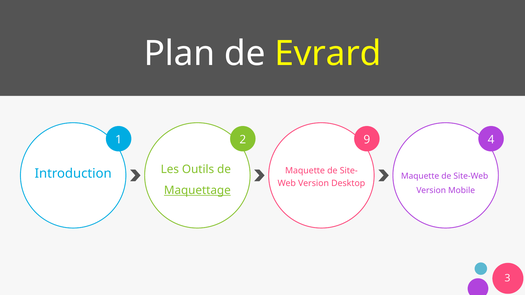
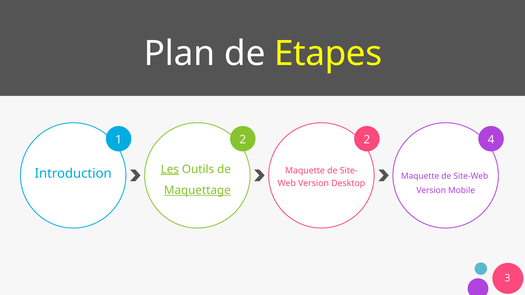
Evrard: Evrard -> Etapes (328, 54)
9: 9 -> 2 (367, 140)
Les underline: none -> present (170, 169)
